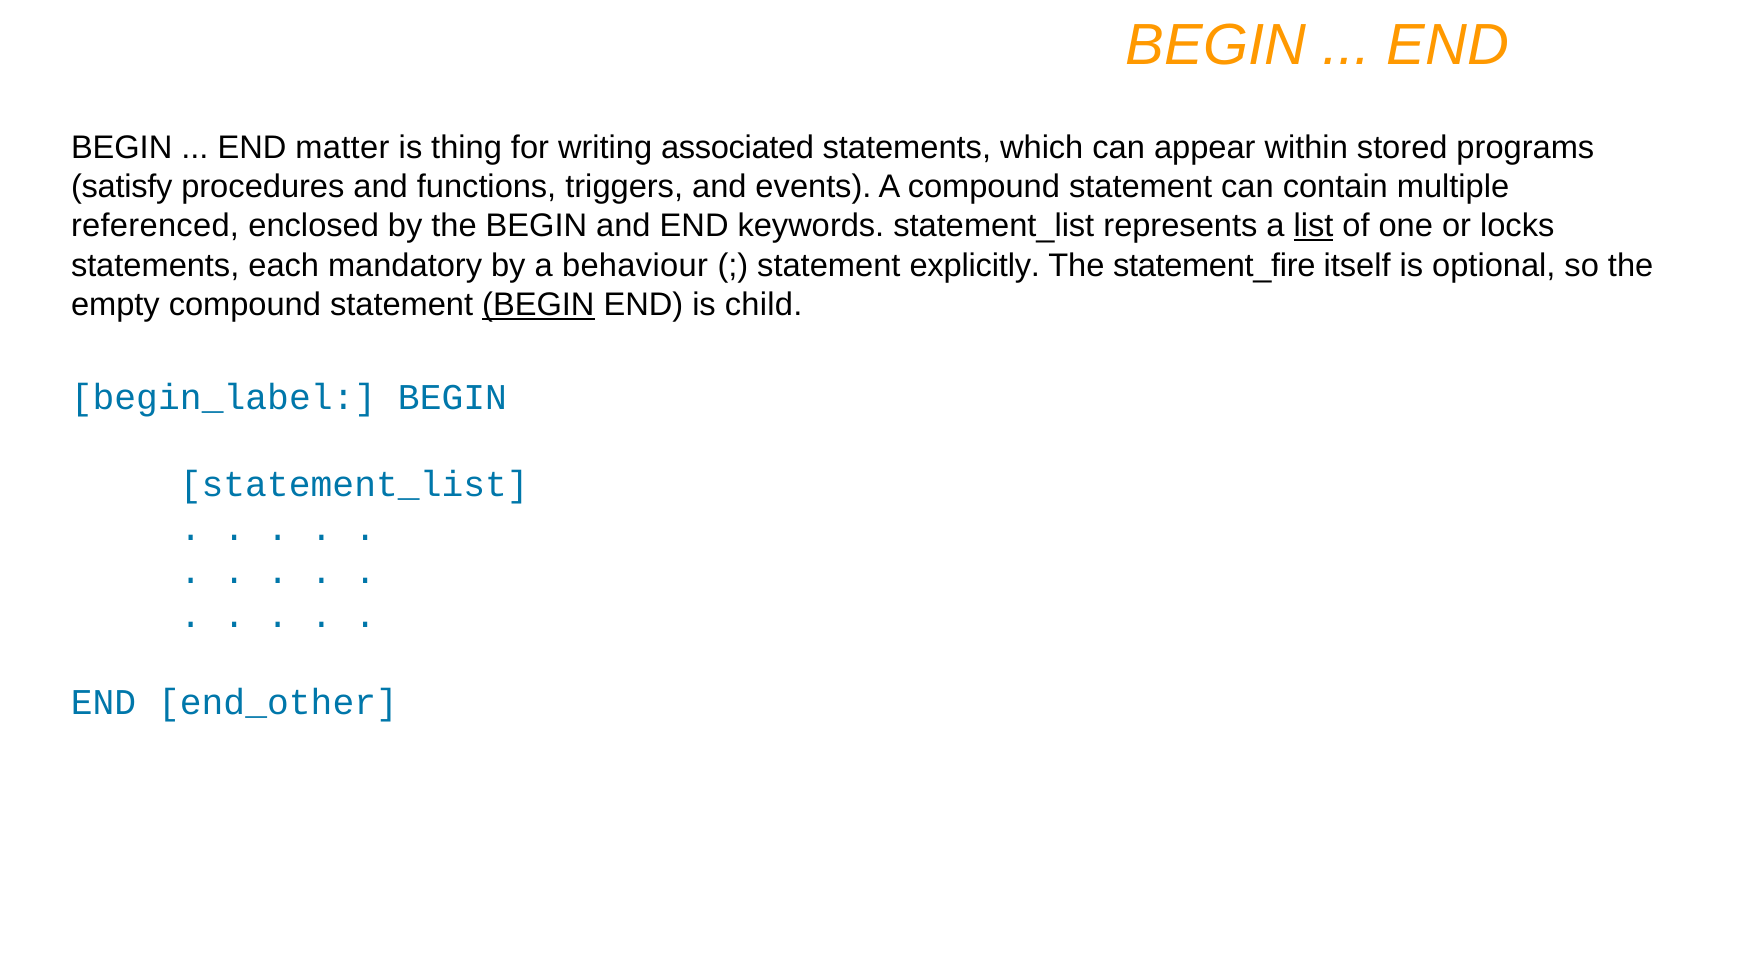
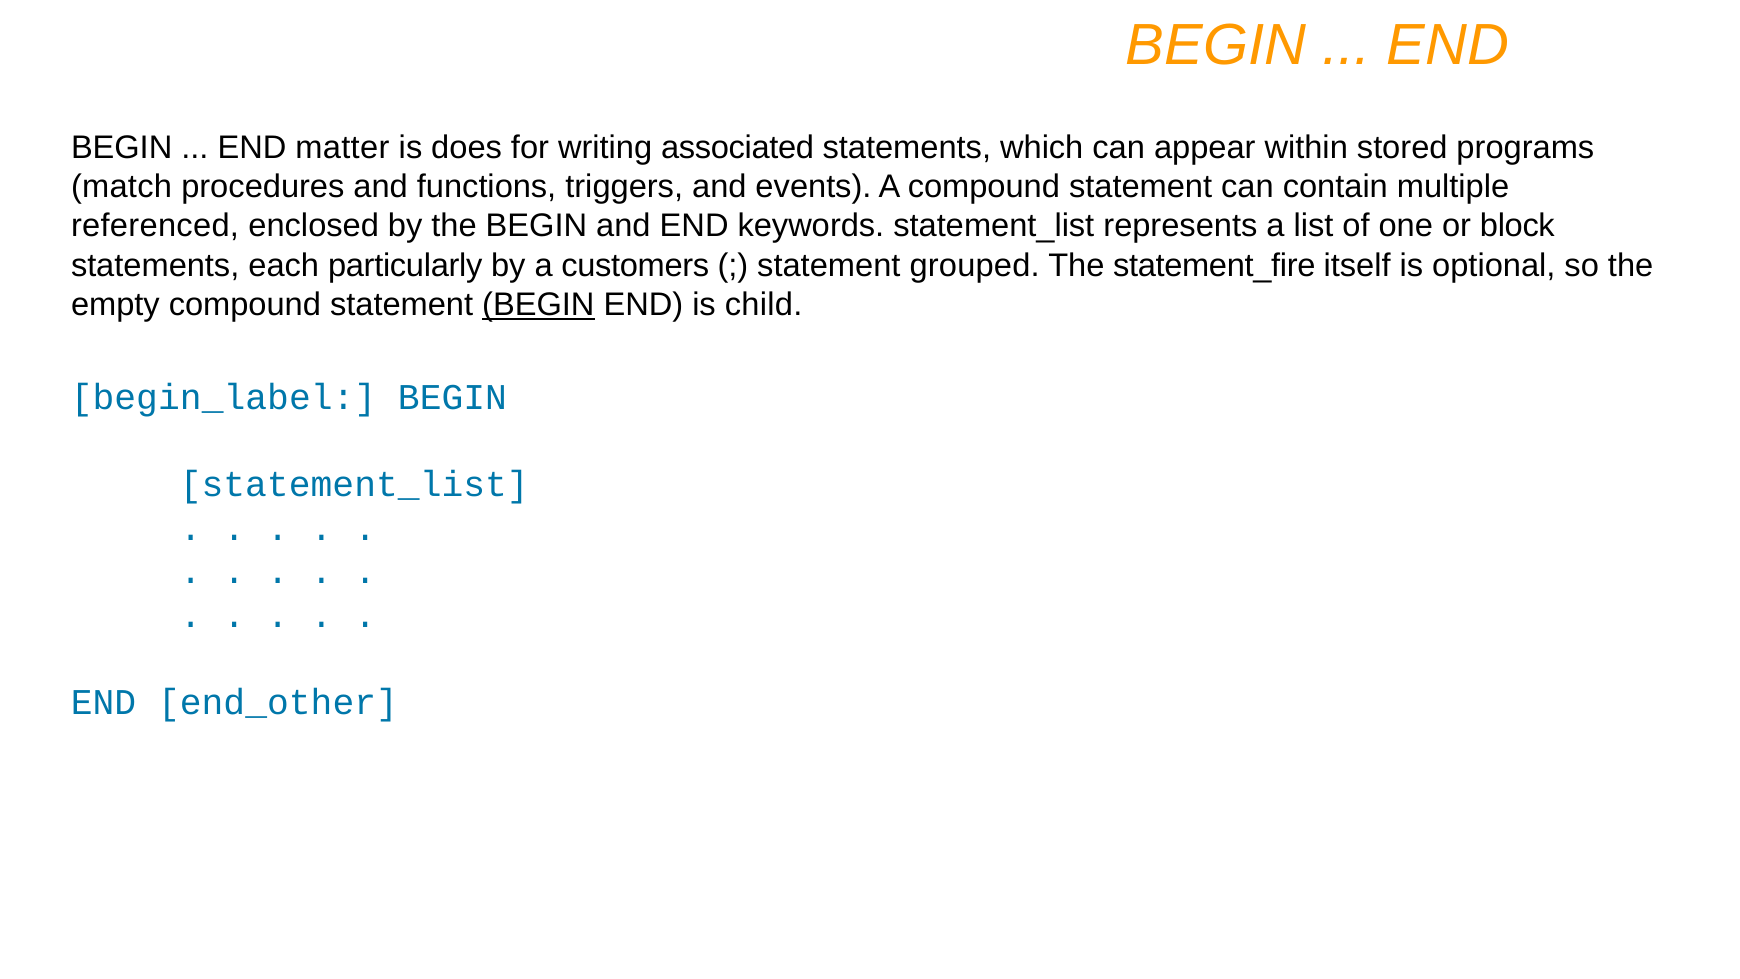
thing: thing -> does (467, 148)
satisfy: satisfy -> match (122, 187)
list underline: present -> none (1313, 226)
locks: locks -> block (1517, 226)
mandatory: mandatory -> particularly (405, 265)
behaviour: behaviour -> customers (635, 265)
explicitly: explicitly -> grouped (975, 265)
